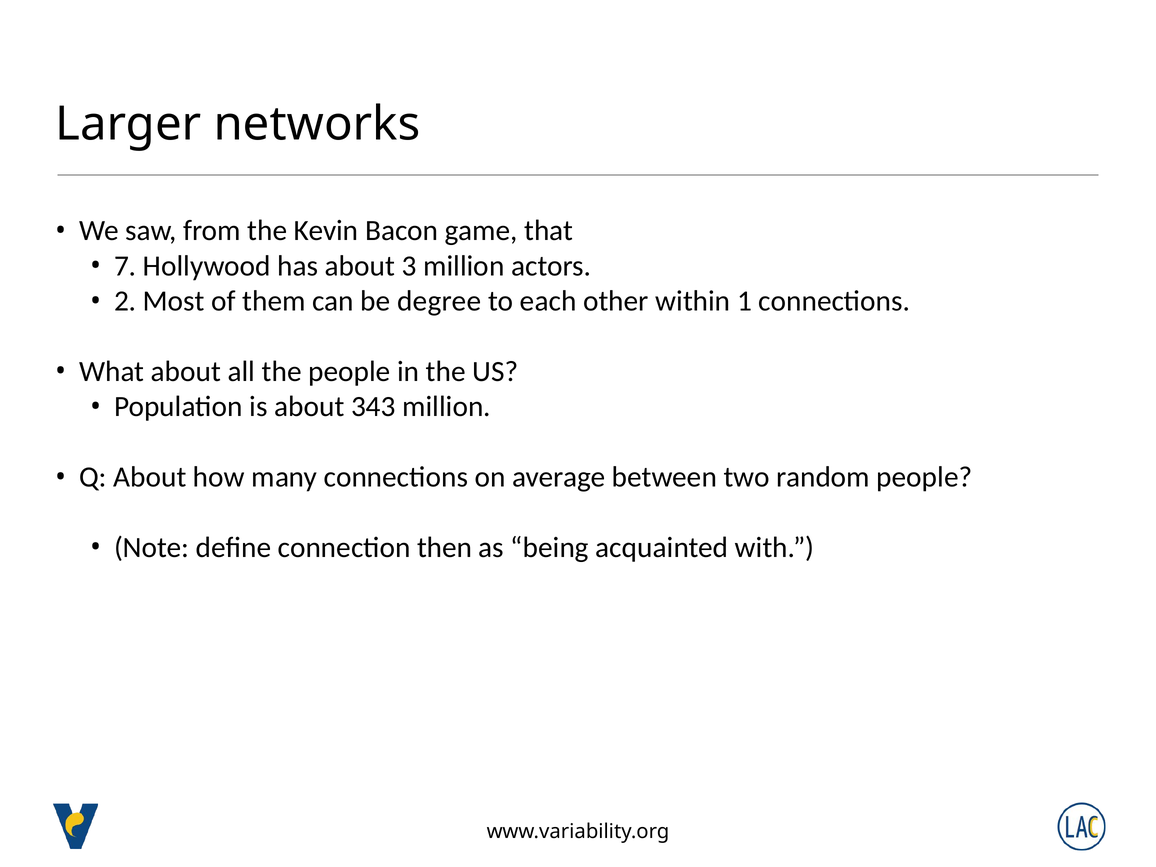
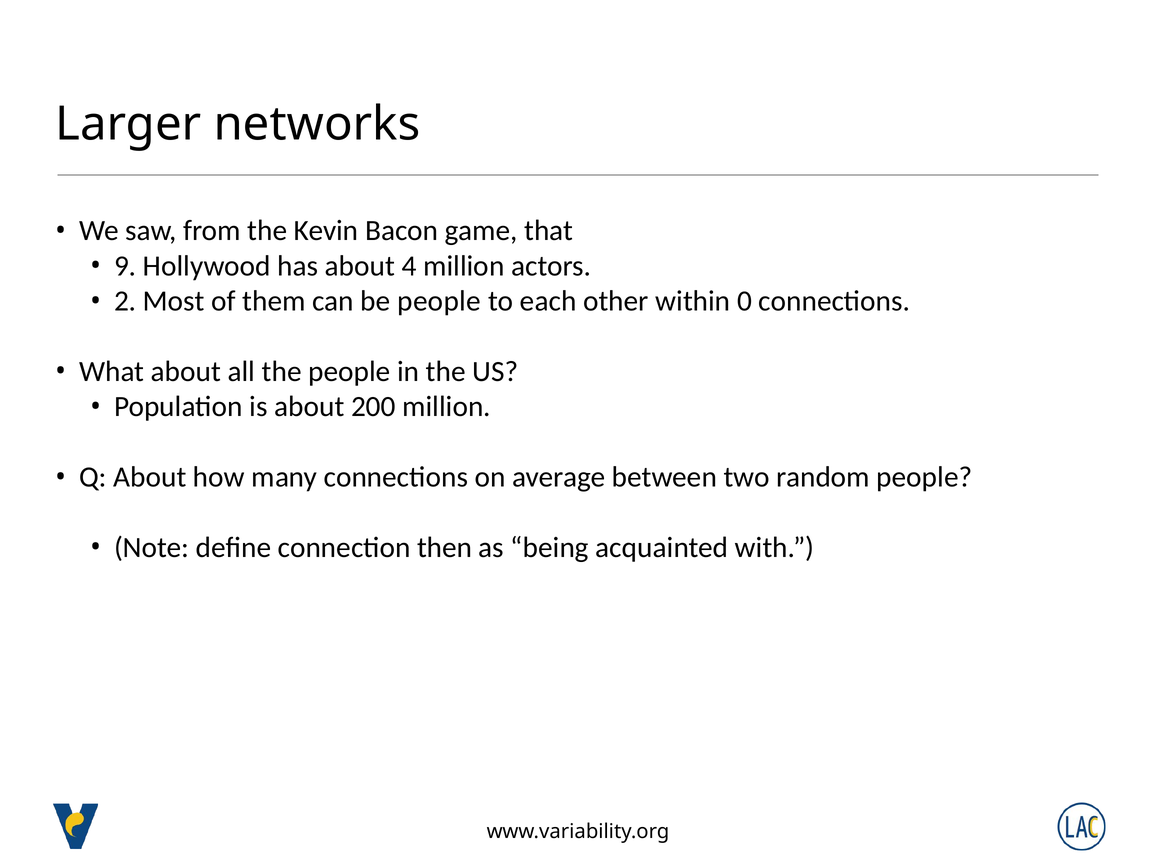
7: 7 -> 9 (125, 266)
3: 3 -> 4 (409, 266)
be degree: degree -> people (439, 301)
1: 1 -> 0 (744, 301)
343: 343 -> 200 (373, 407)
